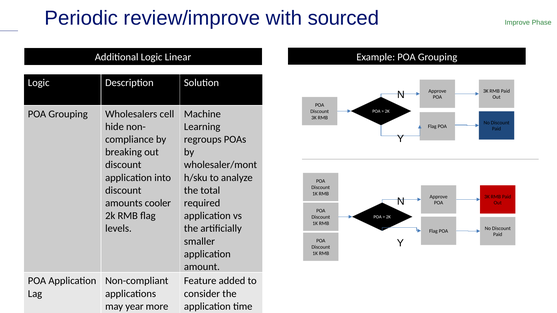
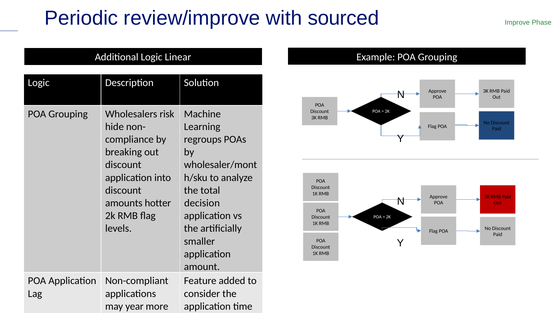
cell: cell -> risk (167, 114)
cooler: cooler -> hotter (158, 203)
required: required -> decision (202, 203)
